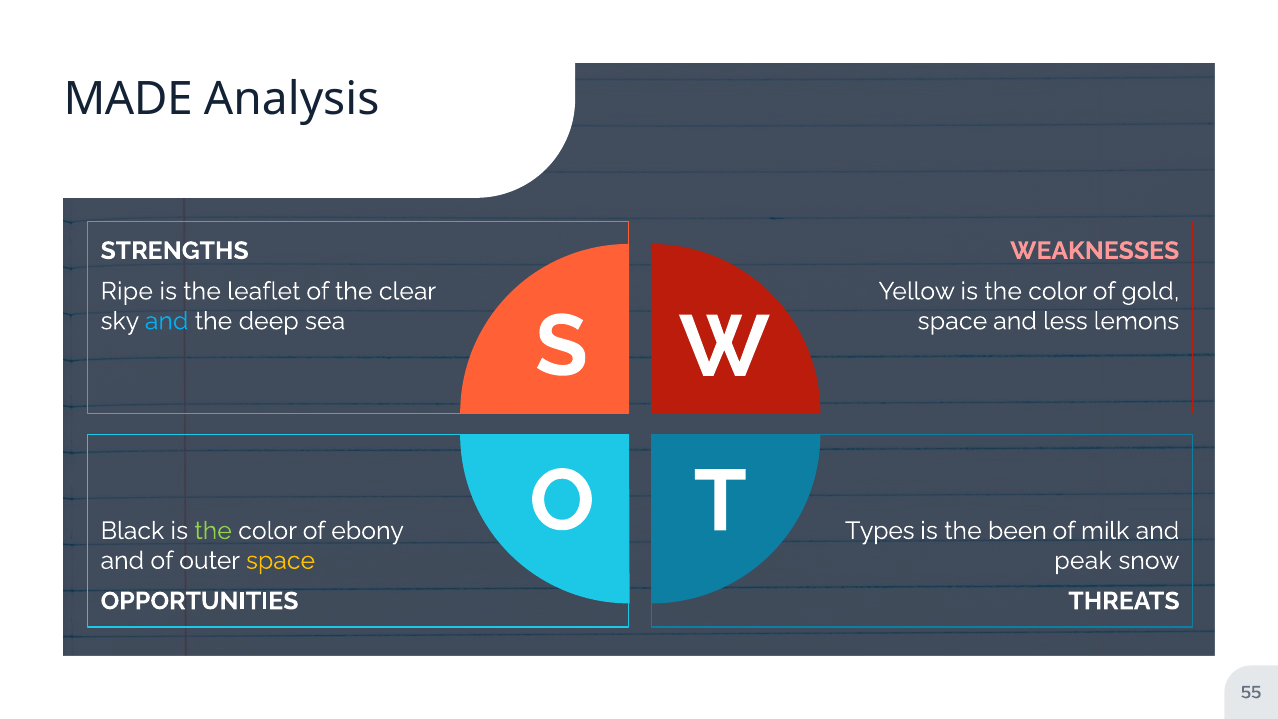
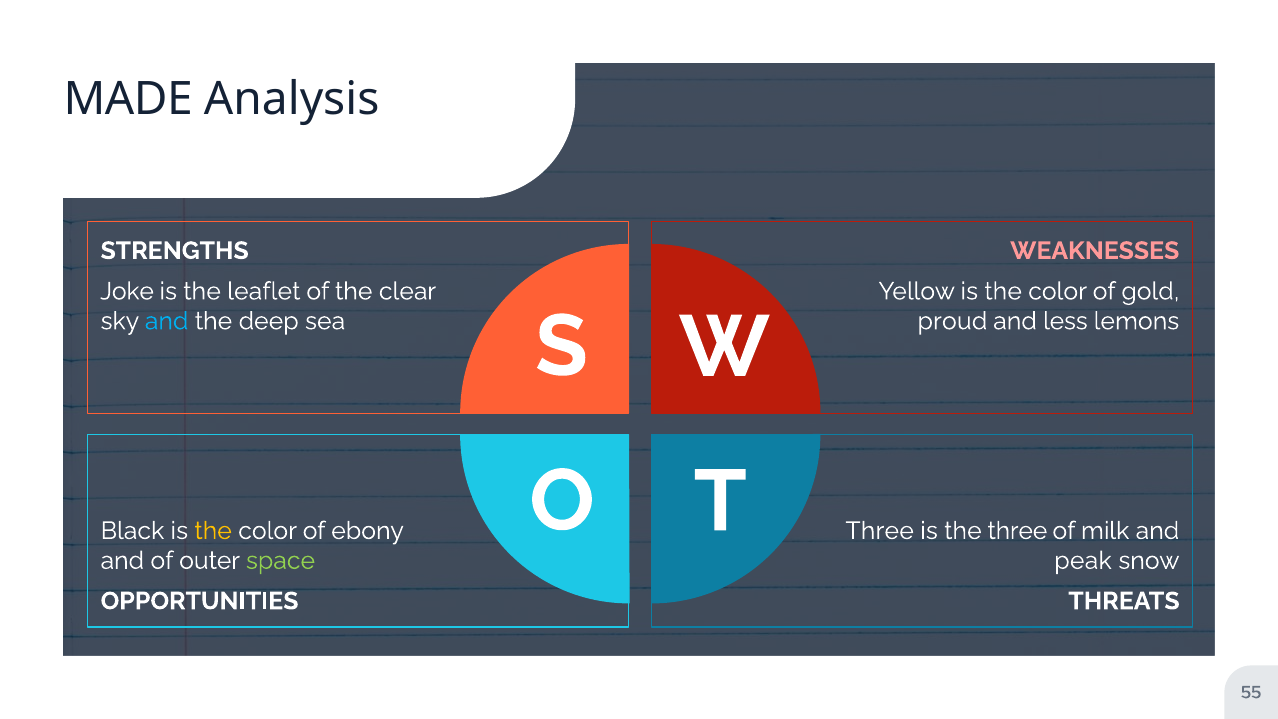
Ripe: Ripe -> Joke (127, 291)
space: space -> proud (952, 321)
the colour: light green -> yellow (213, 531)
Types: Types -> Three (880, 531)
the been: been -> three (1017, 531)
space colour: yellow -> light green (280, 561)
